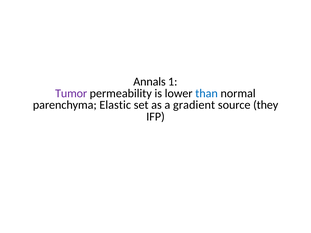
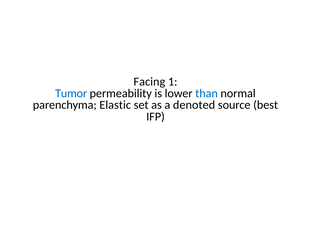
Annals: Annals -> Facing (149, 82)
Tumor colour: purple -> blue (71, 93)
gradient: gradient -> denoted (194, 105)
they: they -> best (266, 105)
